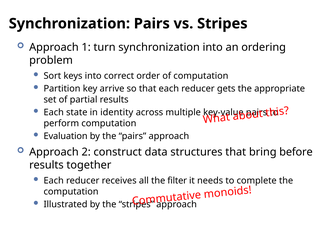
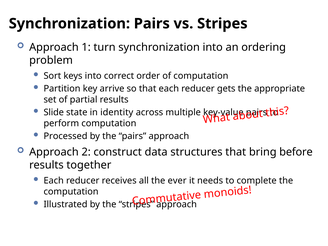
Each: Each -> Slide (54, 112)
Evaluation: Evaluation -> Processed (66, 136)
filter: filter -> ever (177, 181)
